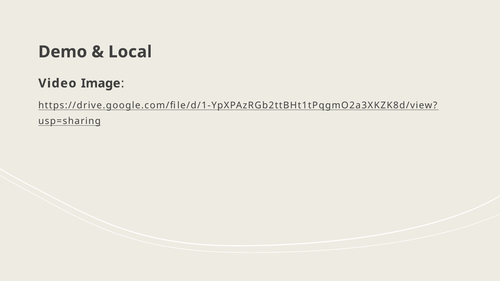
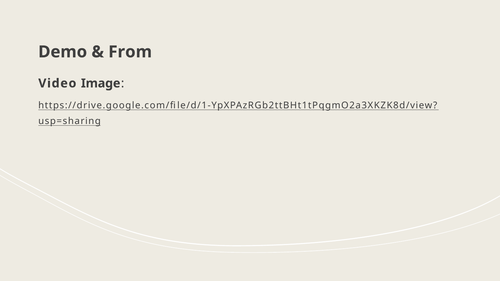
Local: Local -> From (130, 52)
